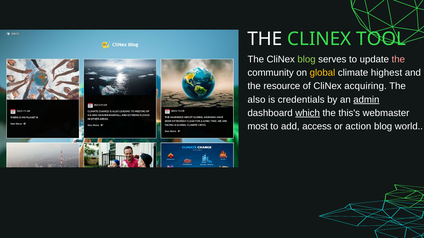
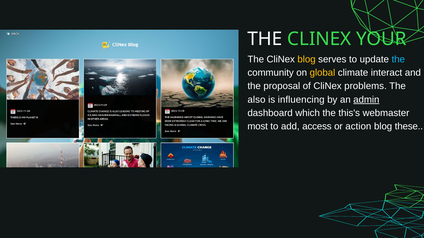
TOOL: TOOL -> YOUR (381, 39)
blog colour: light green -> yellow (307, 60)
the colour: pink -> light blue (398, 60)
highest: highest -> interact (387, 73)
resource: resource -> proposal (282, 86)
acquiring: acquiring -> problems (366, 86)
credentials: credentials -> influencing (301, 100)
which underline: present -> none (308, 113)
world: world -> these (409, 127)
